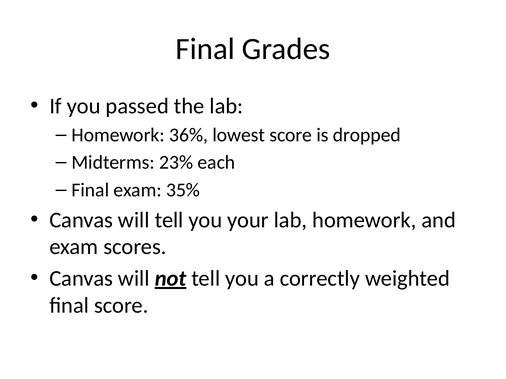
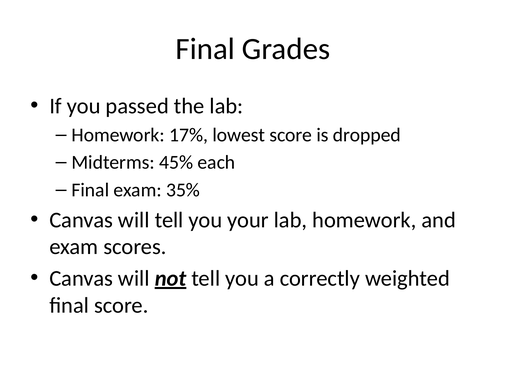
36%: 36% -> 17% (189, 135)
23%: 23% -> 45% (176, 163)
